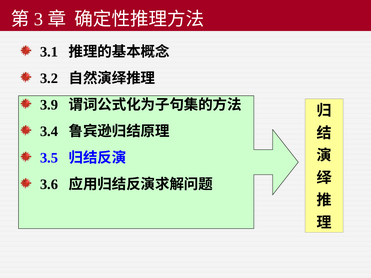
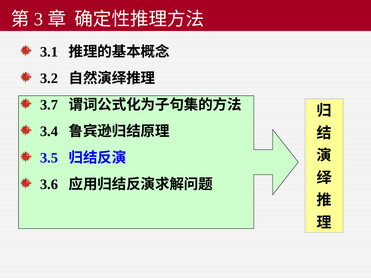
3.9: 3.9 -> 3.7 (49, 105)
